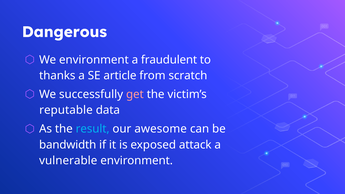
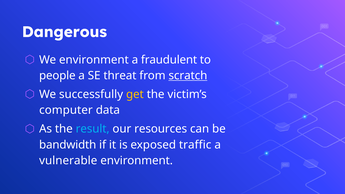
thanks: thanks -> people (57, 76)
article: article -> threat (120, 76)
scratch underline: none -> present (188, 76)
get colour: pink -> yellow (135, 94)
reputable: reputable -> computer (66, 110)
awesome: awesome -> resources (161, 129)
attack: attack -> traffic (195, 145)
